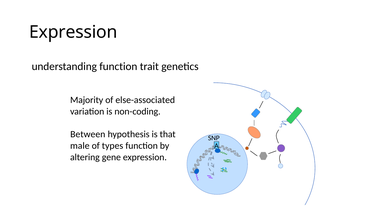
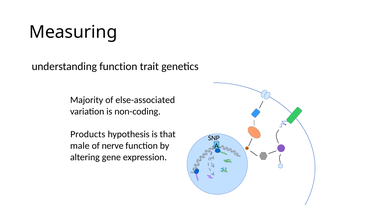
Expression: Expression -> Measuring (73, 32)
Between: Between -> Products (88, 134)
types: types -> nerve (113, 146)
